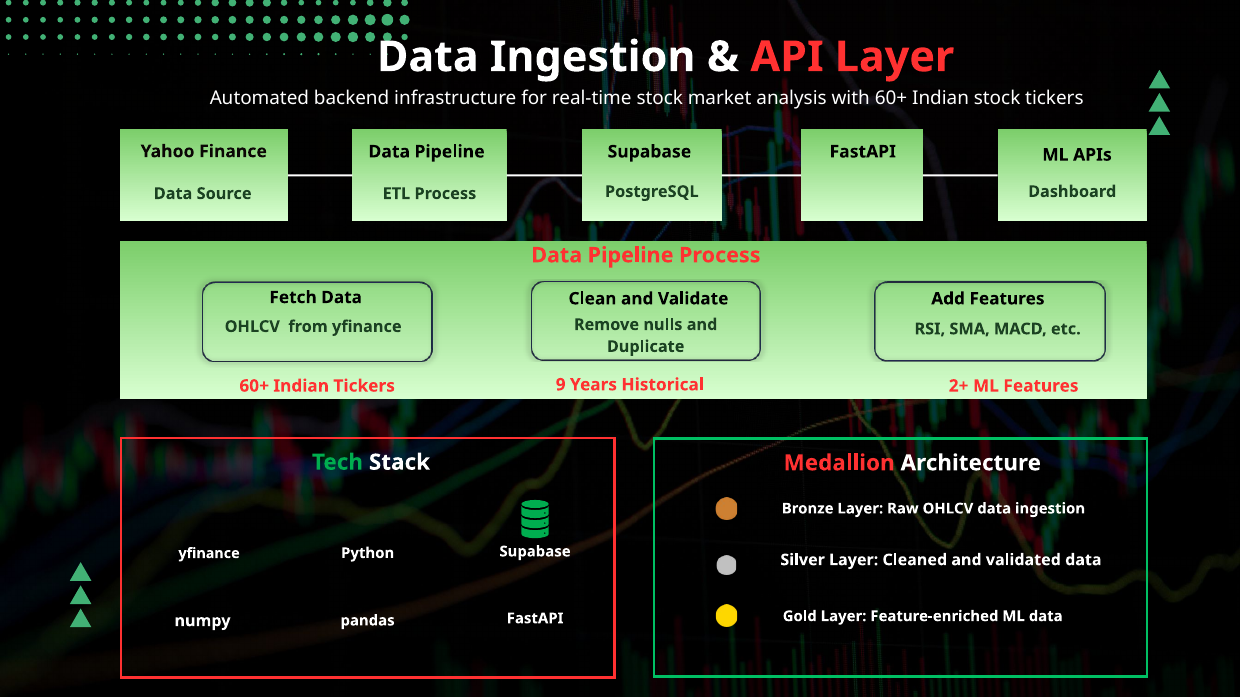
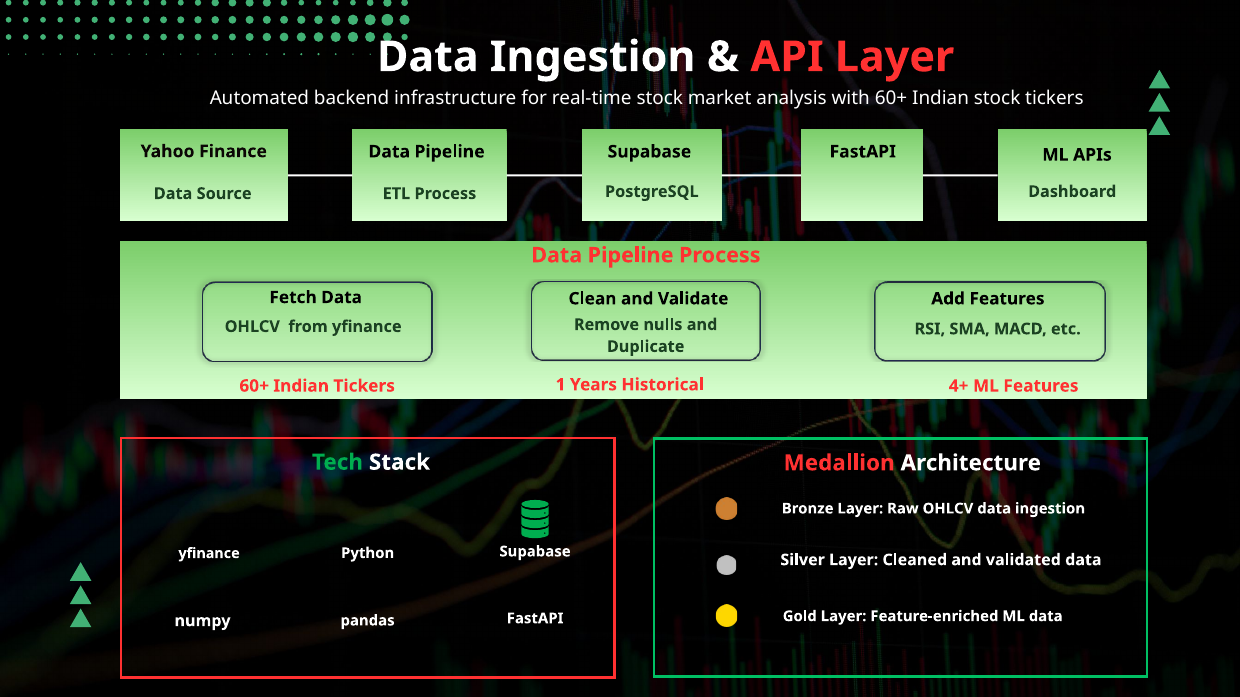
9: 9 -> 1 (561, 385)
2+: 2+ -> 4+ (959, 386)
